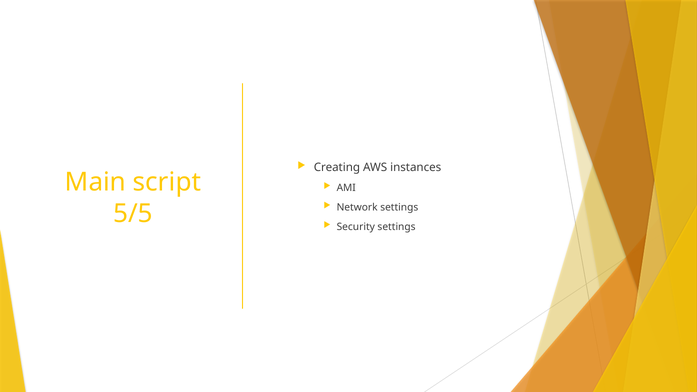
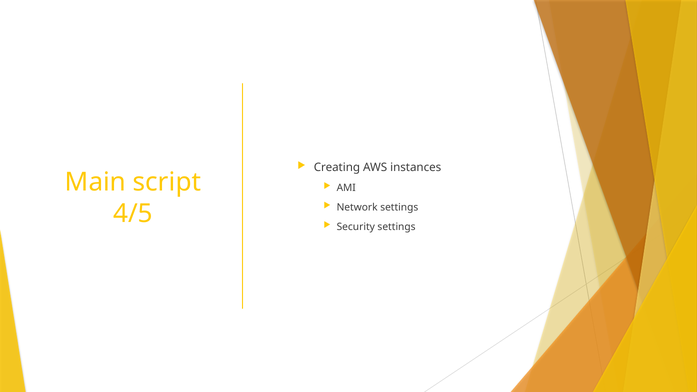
5/5: 5/5 -> 4/5 (133, 214)
